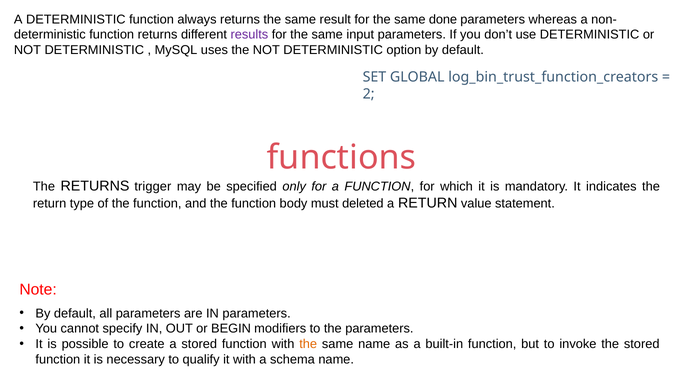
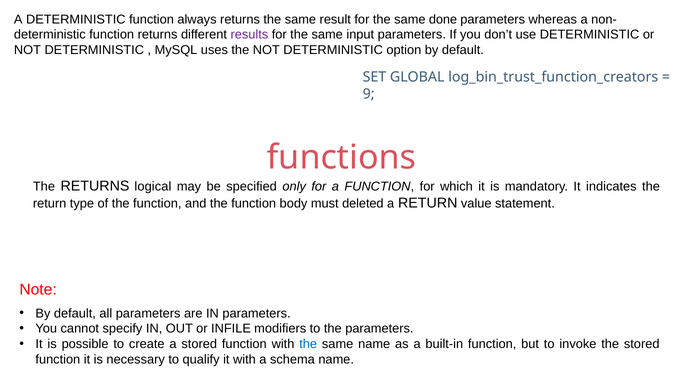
2: 2 -> 9 (369, 94)
trigger: trigger -> logical (153, 186)
BEGIN: BEGIN -> INFILE (231, 329)
the colour: orange -> blue (308, 344)
